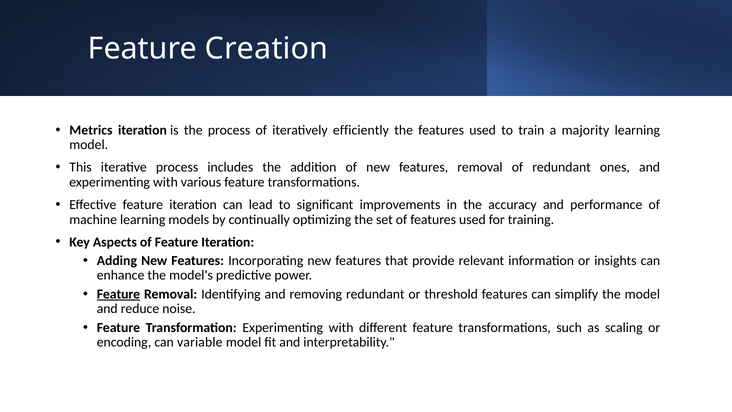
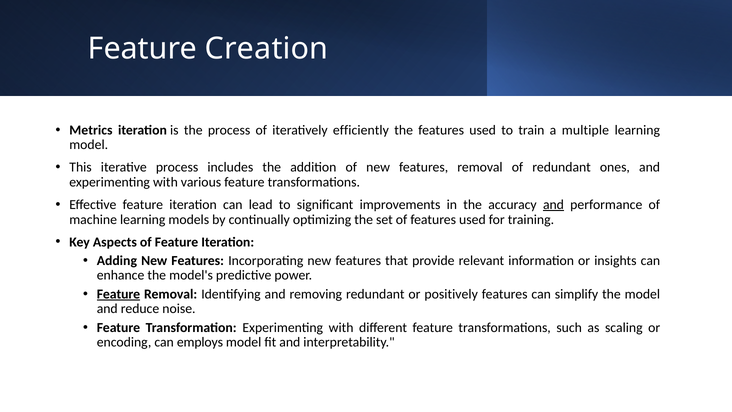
majority: majority -> multiple (585, 130)
and underline: none -> present (553, 205)
threshold: threshold -> positively (451, 294)
variable: variable -> employs (200, 342)
